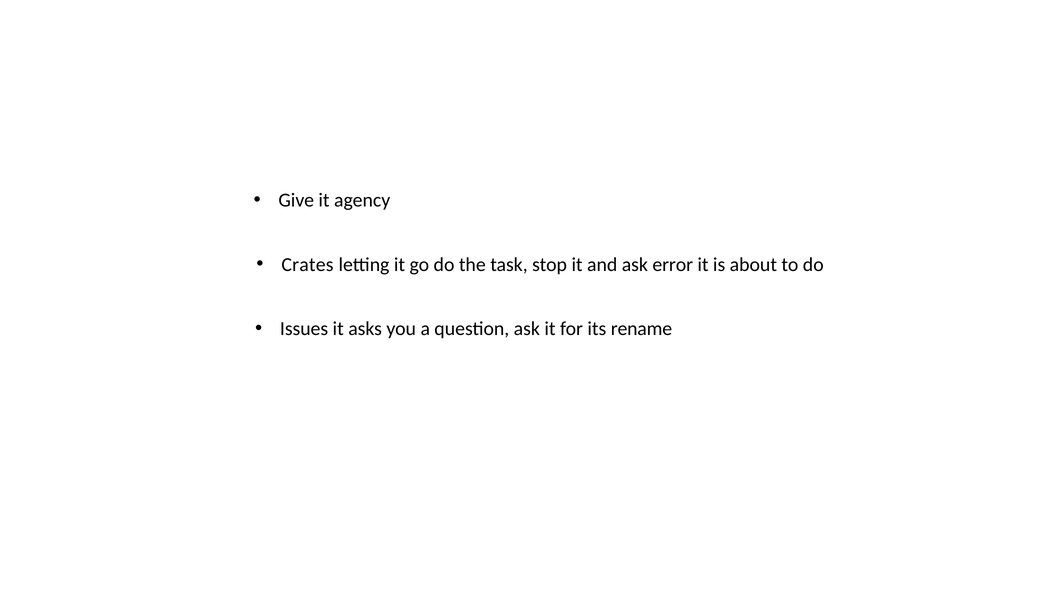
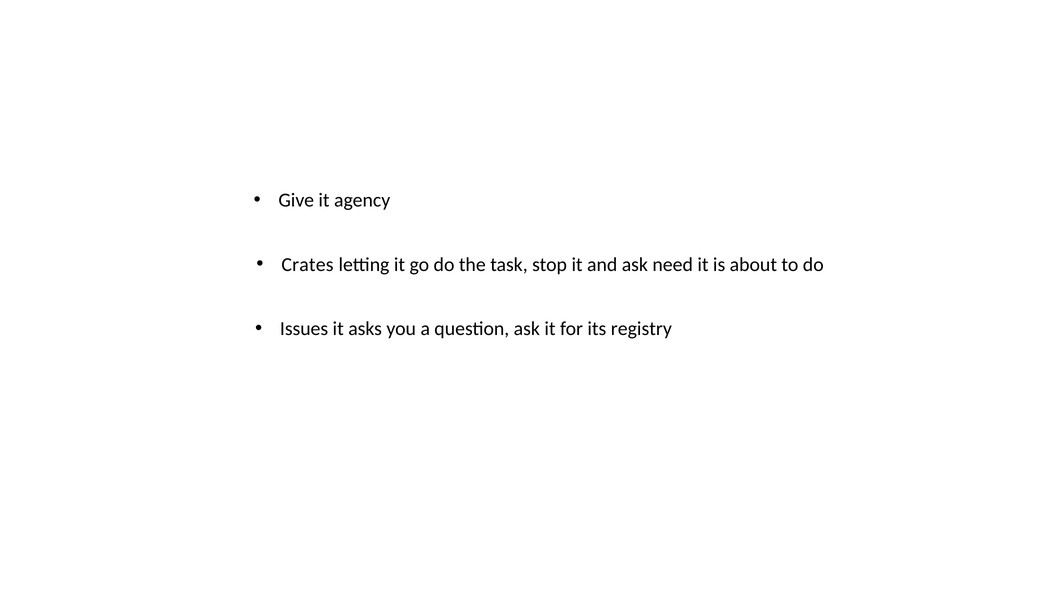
error: error -> need (673, 265)
rename: rename -> registry (641, 329)
